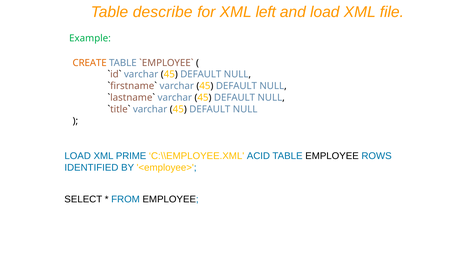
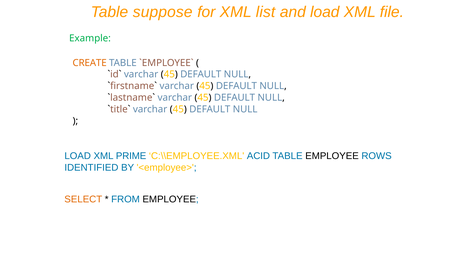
describe: describe -> suppose (163, 12)
left: left -> list (266, 12)
SELECT colour: black -> orange (83, 199)
